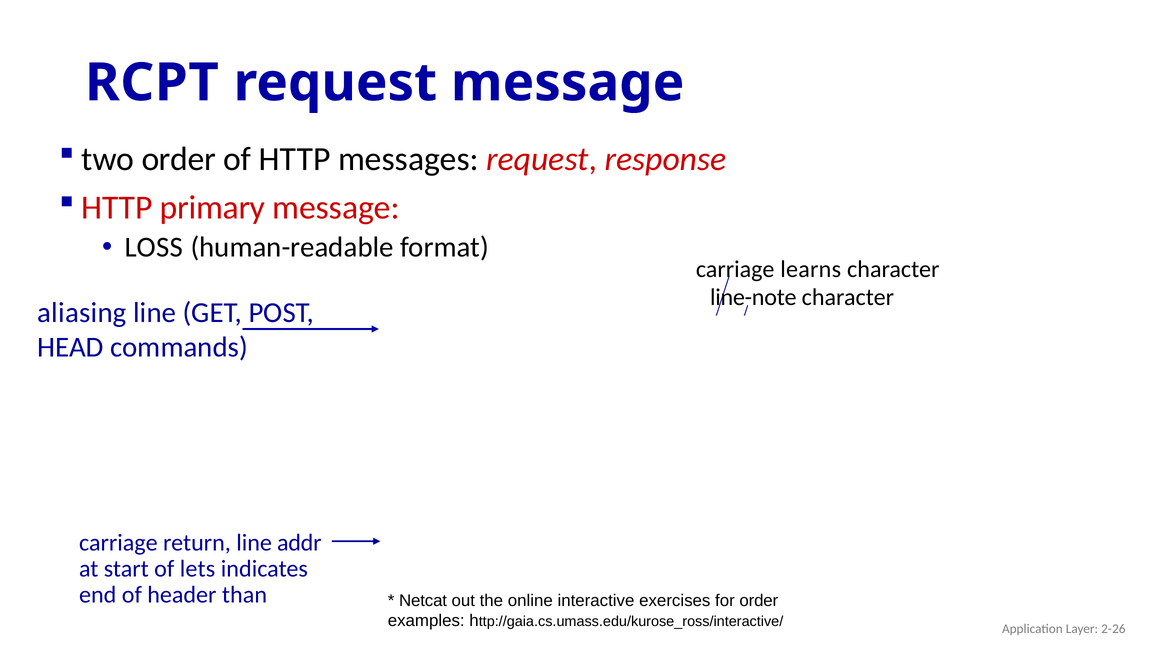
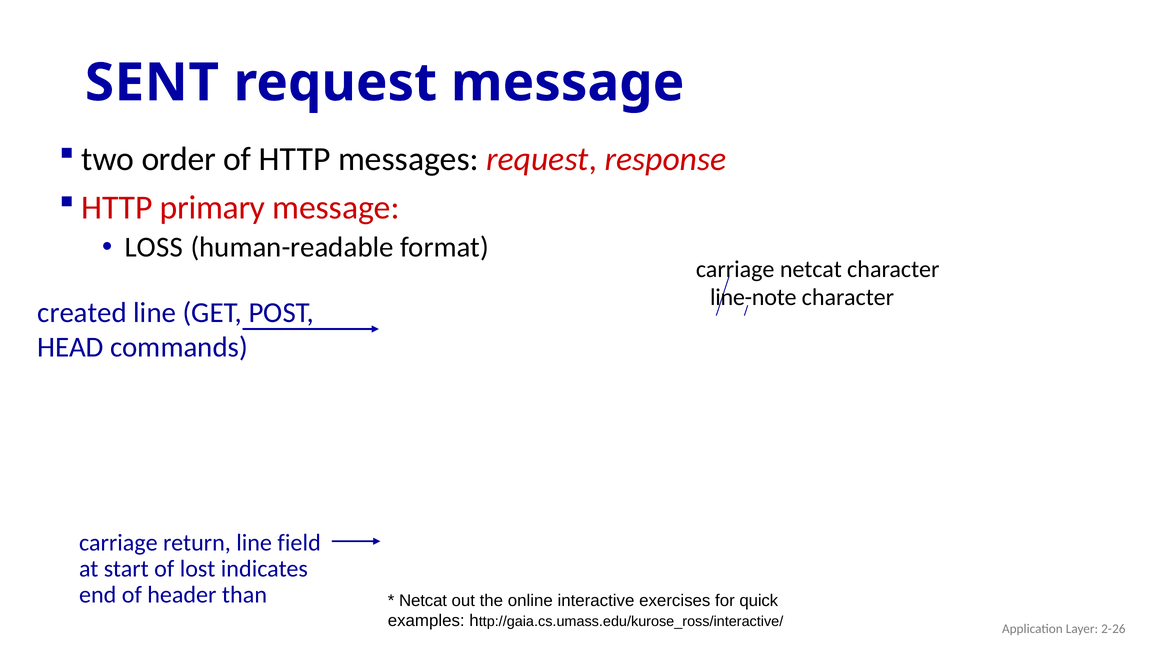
RCPT: RCPT -> SENT (152, 83)
carriage learns: learns -> netcat (811, 269)
aliasing: aliasing -> created (82, 313)
addr: addr -> field (299, 543)
lets: lets -> lost (198, 569)
for order: order -> quick (759, 601)
